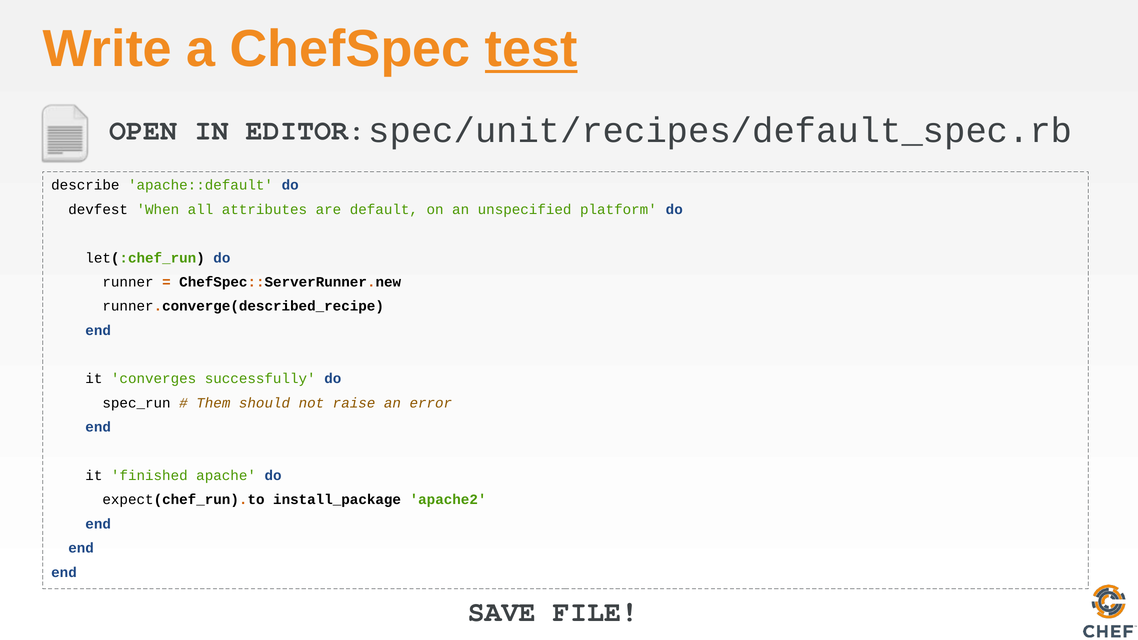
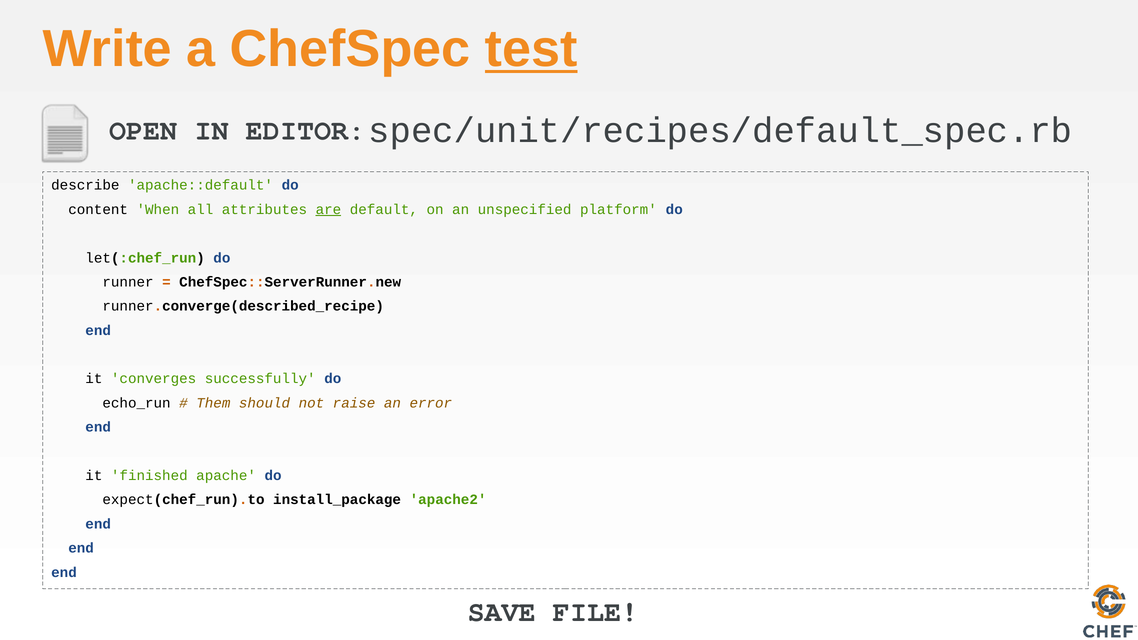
devfest: devfest -> content (98, 210)
are underline: none -> present (328, 210)
spec_run: spec_run -> echo_run (137, 403)
